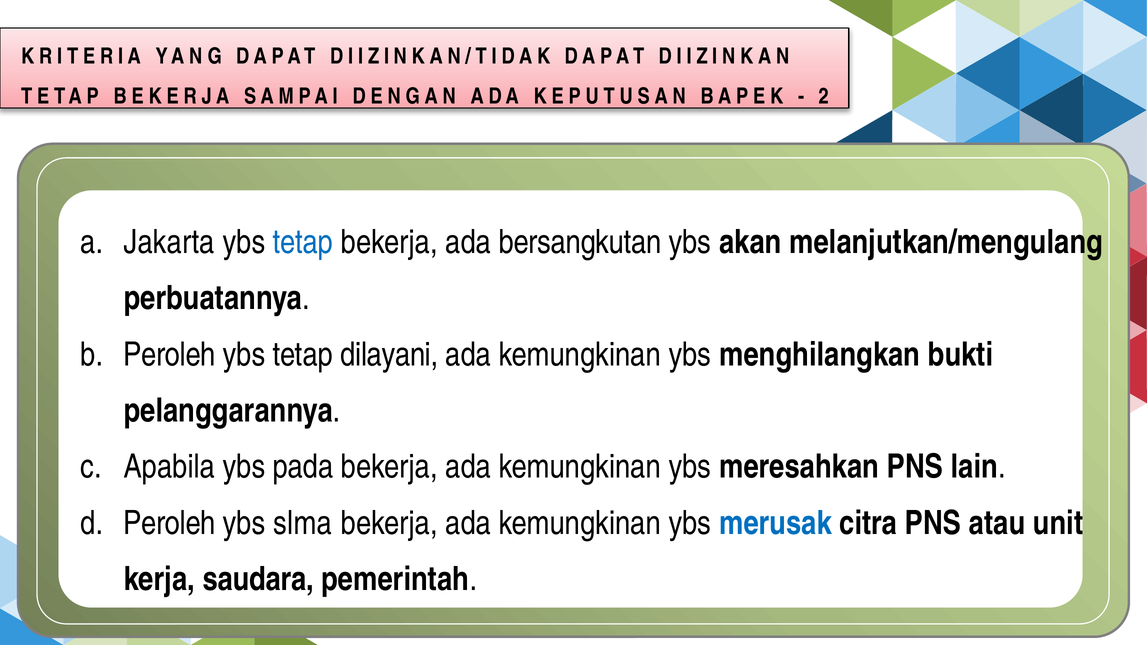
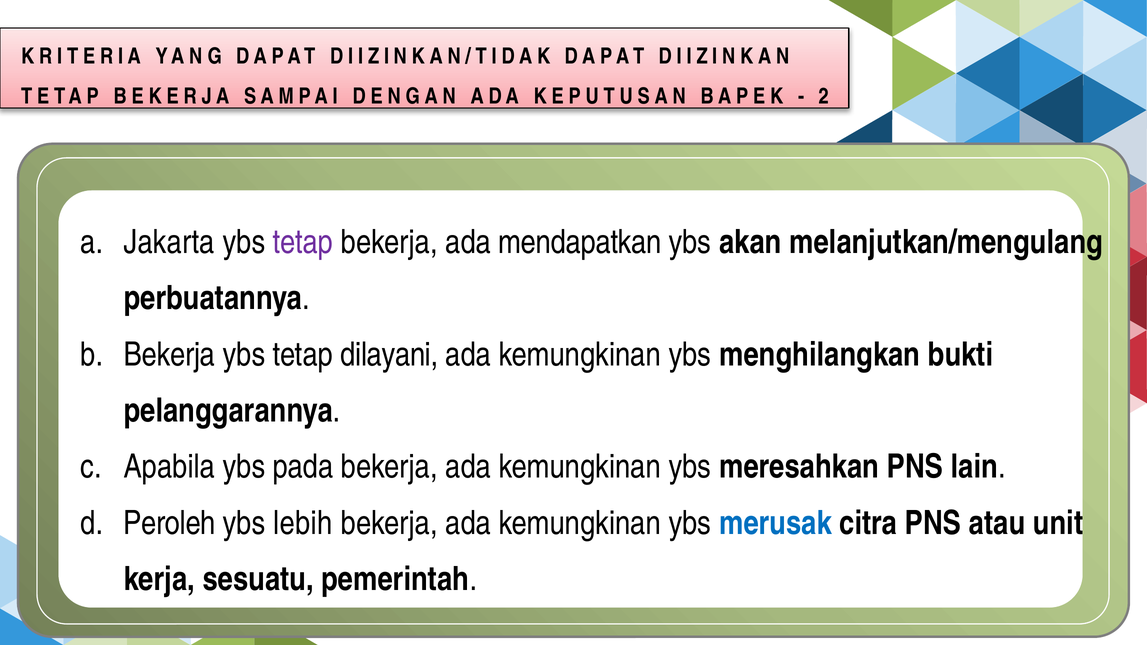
tetap colour: blue -> purple (303, 242)
bersangkutan: bersangkutan -> mendapatkan (580, 242)
Peroleh: Peroleh -> Bekerja (169, 355)
slma: slma -> lebih (303, 523)
saudara: saudara -> sesuatu (258, 579)
